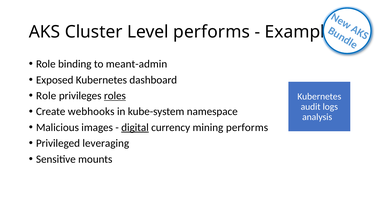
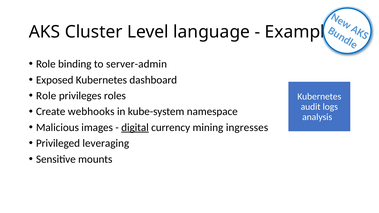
Level performs: performs -> language (212, 32)
meant-admin: meant-admin -> server-admin (137, 64)
roles underline: present -> none (115, 96)
mining performs: performs -> ingresses (247, 128)
